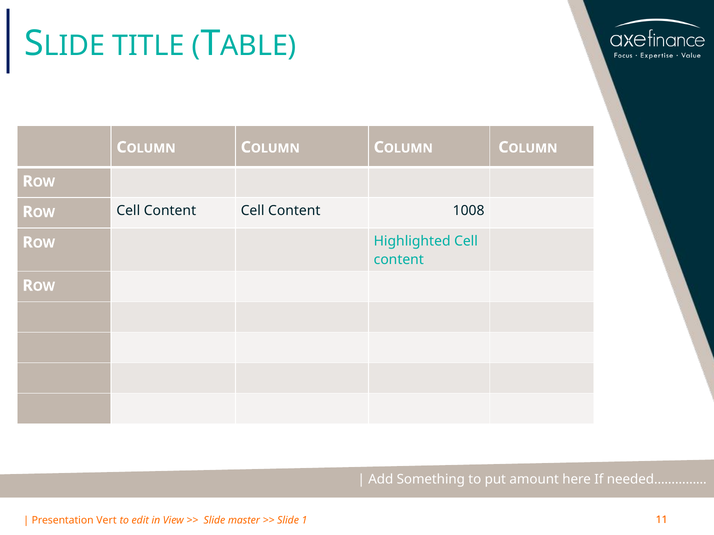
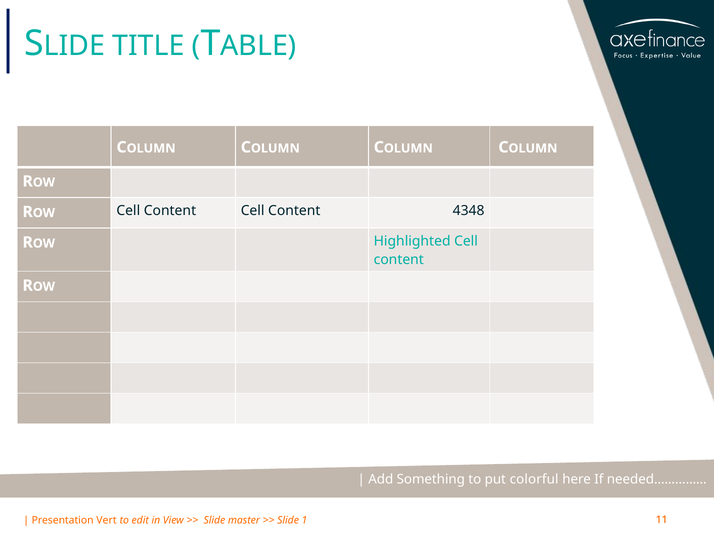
1008: 1008 -> 4348 (469, 211)
amount: amount -> colorful (534, 480)
